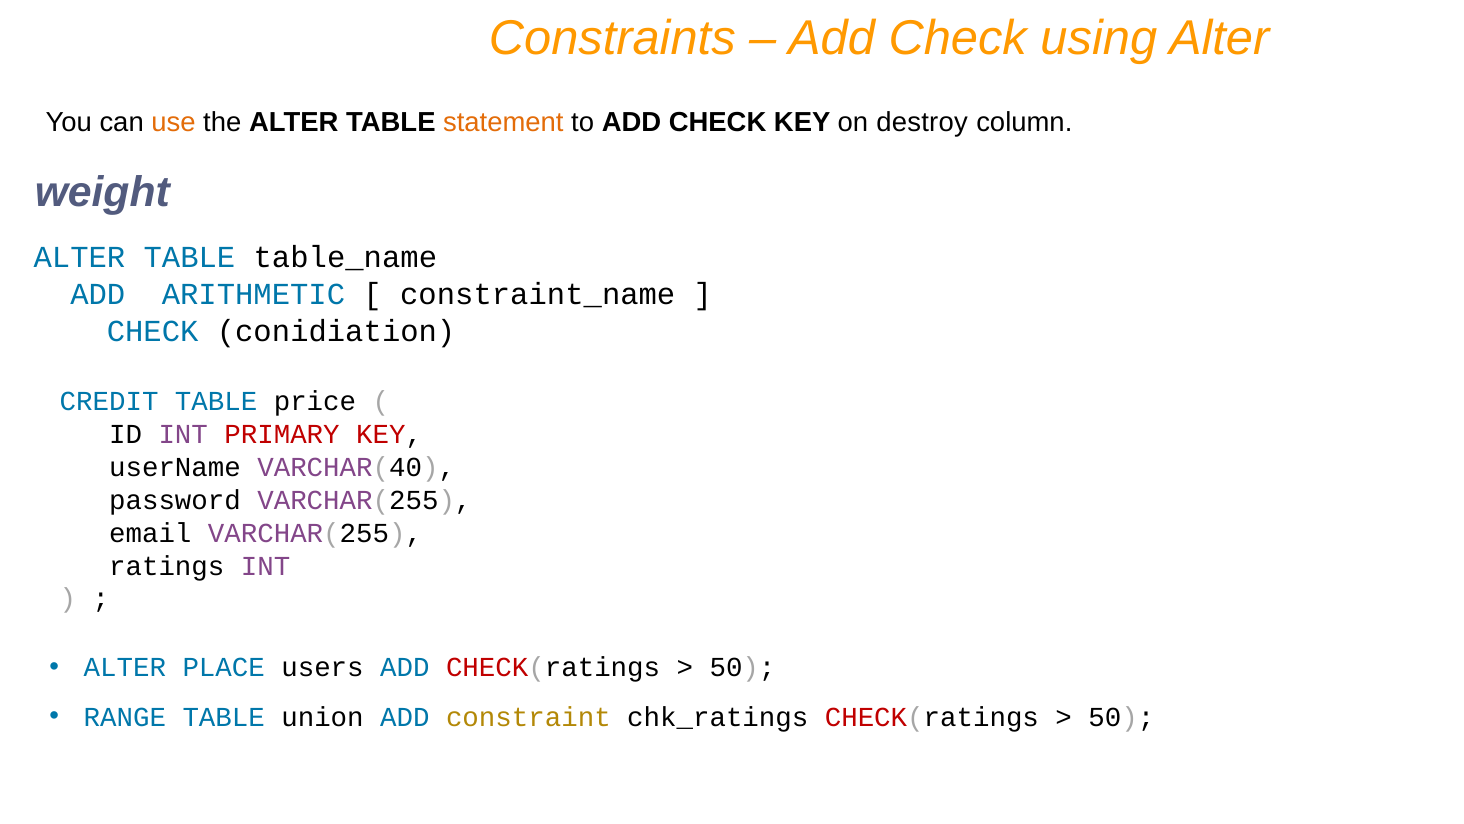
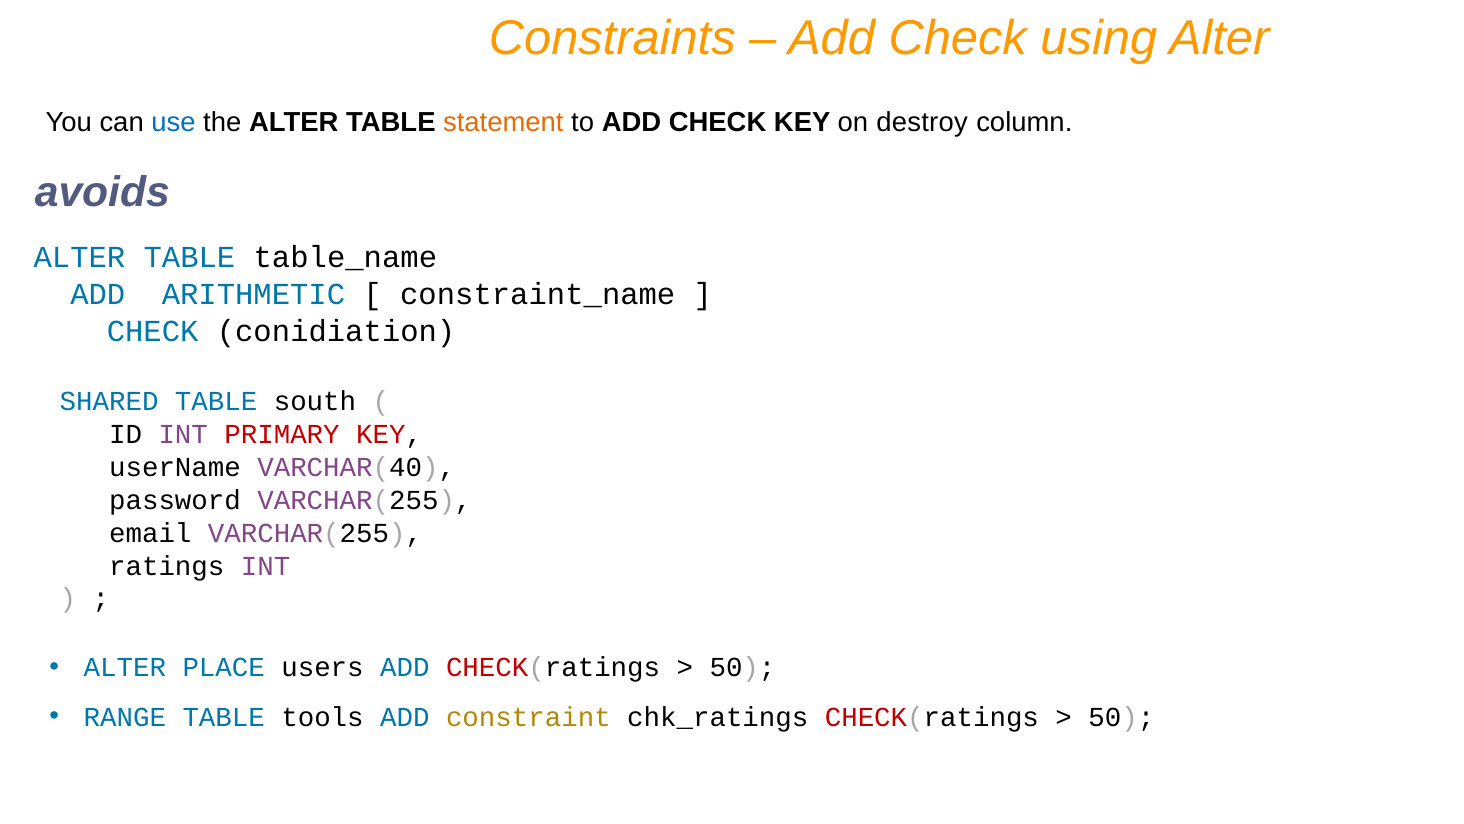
use colour: orange -> blue (174, 122)
weight: weight -> avoids (102, 193)
CREDIT: CREDIT -> SHARED (109, 401)
price: price -> south (315, 401)
union: union -> tools (323, 717)
